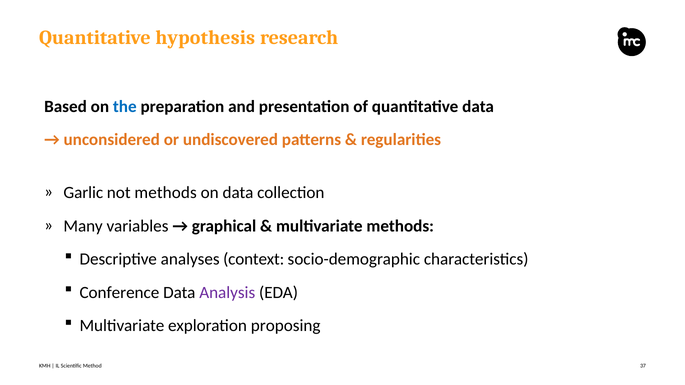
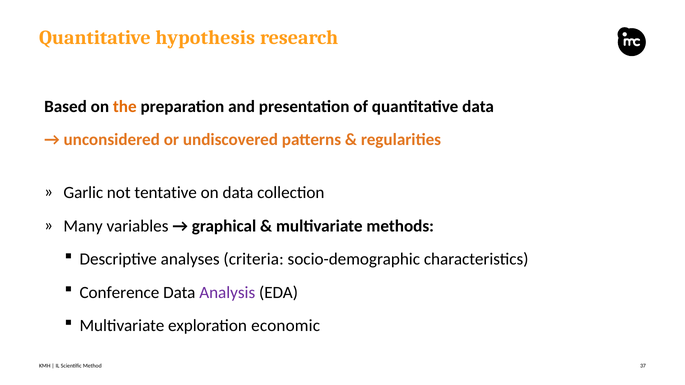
the colour: blue -> orange (125, 107)
not methods: methods -> tentative (166, 193)
context: context -> criteria (254, 259)
proposing: proposing -> economic (286, 326)
